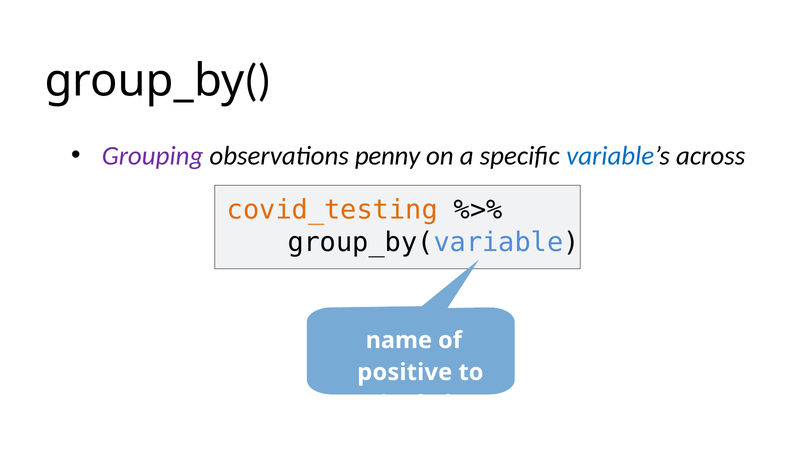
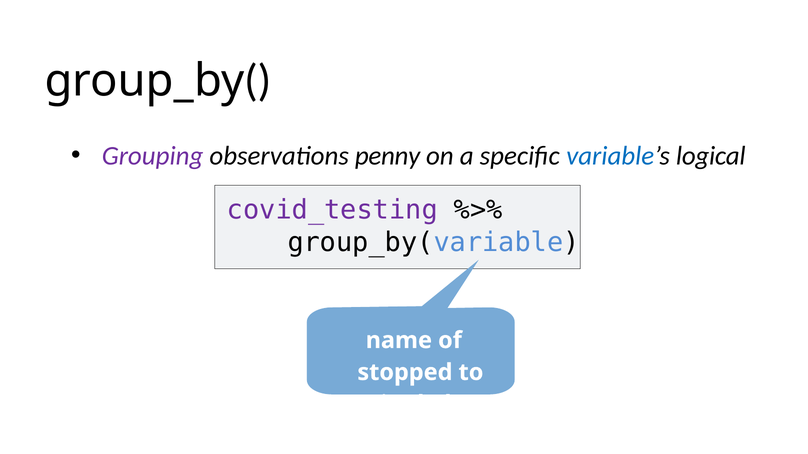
across: across -> logical (711, 156)
covid_testing colour: orange -> purple (332, 210)
positive: positive -> stopped (405, 373)
